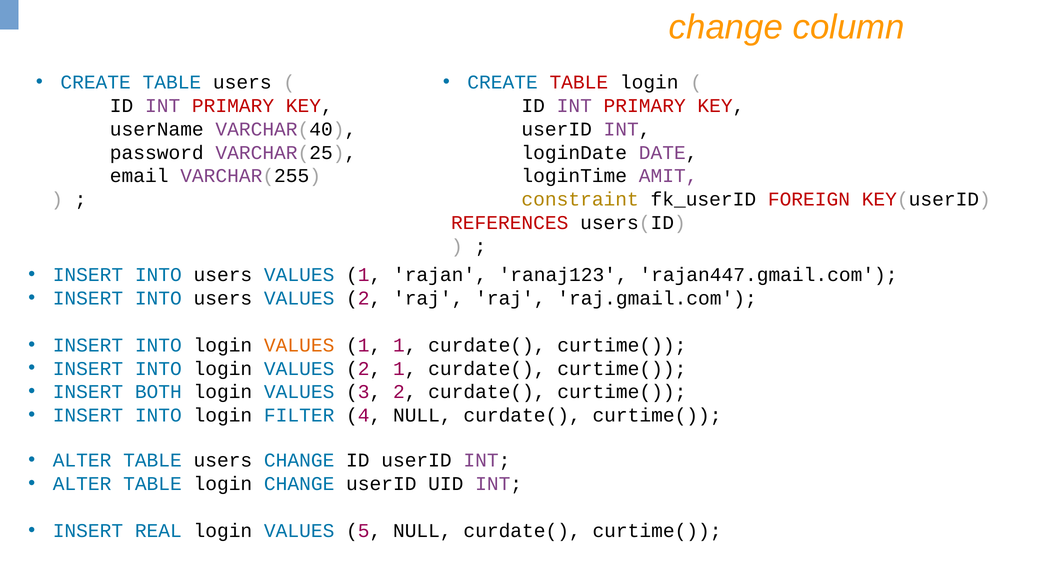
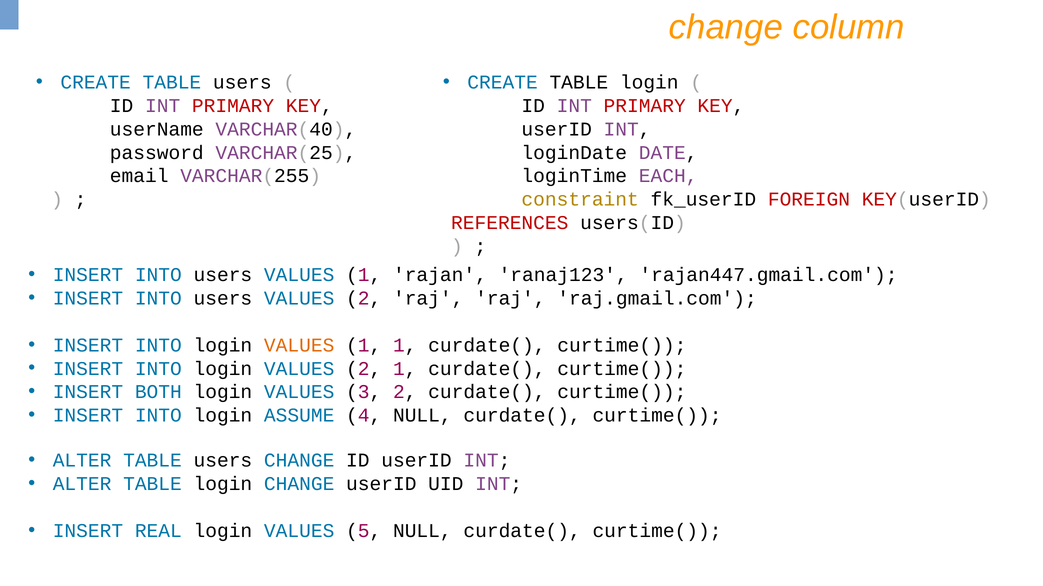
TABLE colour: red -> black (579, 82)
AMIT: AMIT -> EACH (668, 176)
FILTER: FILTER -> ASSUME (299, 416)
